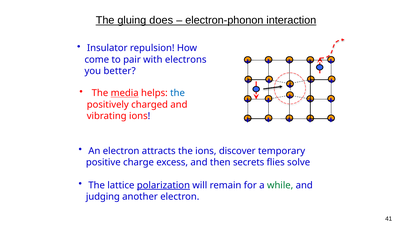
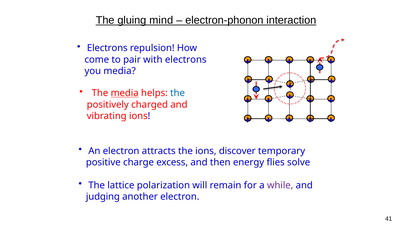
does: does -> mind (161, 20)
Insulator: Insulator -> Electrons (107, 48)
you better: better -> media (120, 71)
secrets: secrets -> energy (249, 162)
polarization underline: present -> none (163, 185)
while colour: green -> purple (280, 185)
